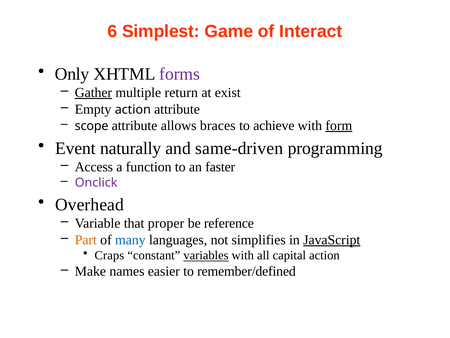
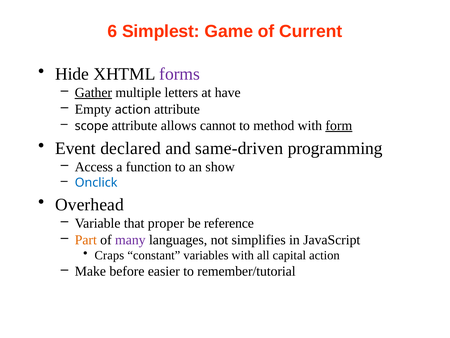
Interact: Interact -> Current (311, 31)
Only: Only -> Hide (72, 74)
return: return -> letters (181, 92)
exist: exist -> have (228, 92)
braces: braces -> cannot (218, 125)
achieve: achieve -> method (274, 125)
naturally: naturally -> declared (131, 148)
faster: faster -> show (220, 167)
Onclick colour: purple -> blue (96, 182)
many colour: blue -> purple (130, 239)
JavaScript underline: present -> none (332, 239)
variables underline: present -> none (206, 255)
names: names -> before (127, 271)
remember/defined: remember/defined -> remember/tutorial (246, 271)
